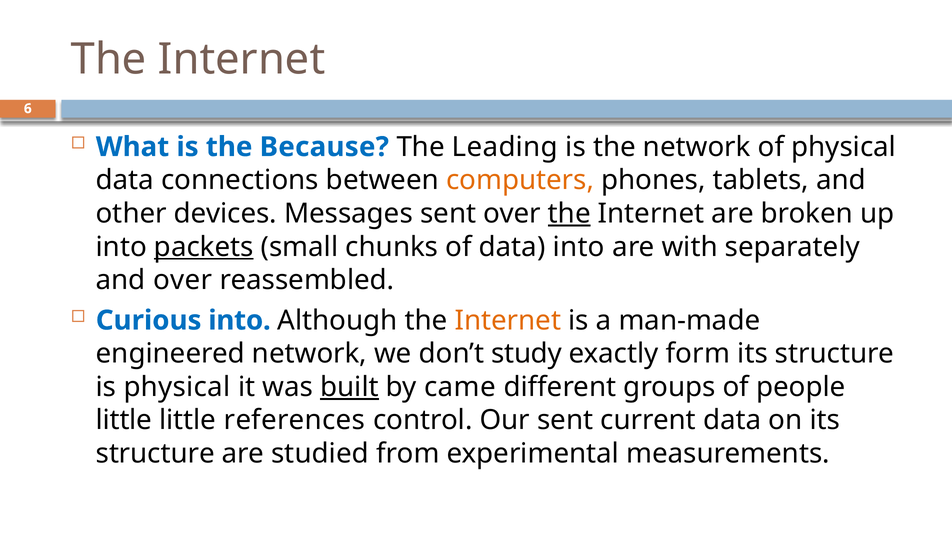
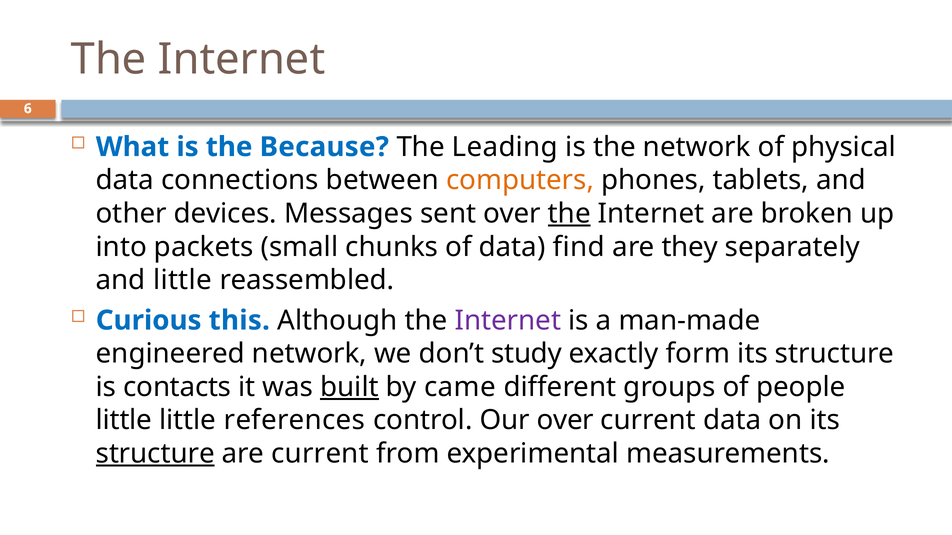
packets underline: present -> none (204, 247)
data into: into -> find (579, 247)
with: with -> they (690, 247)
and over: over -> little (183, 280)
Curious into: into -> this (239, 321)
Internet colour: orange -> purple (508, 321)
is physical: physical -> contacts (177, 387)
Our sent: sent -> over (565, 421)
structure underline: none -> present (155, 454)
are studied: studied -> current (320, 454)
